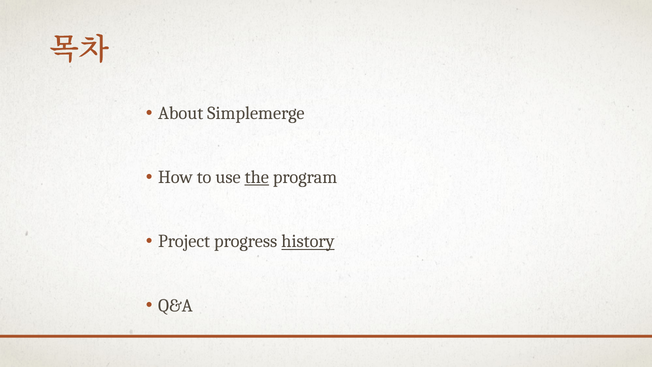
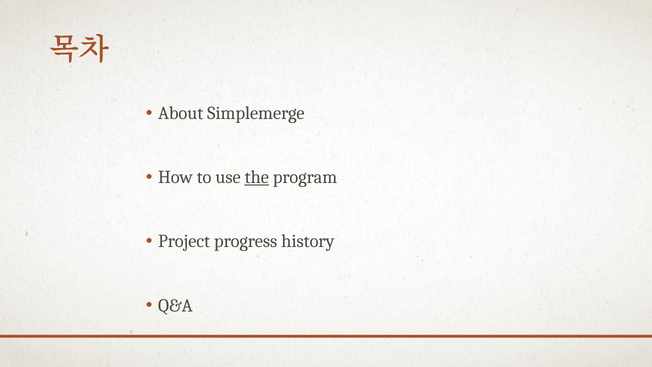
history underline: present -> none (308, 241)
